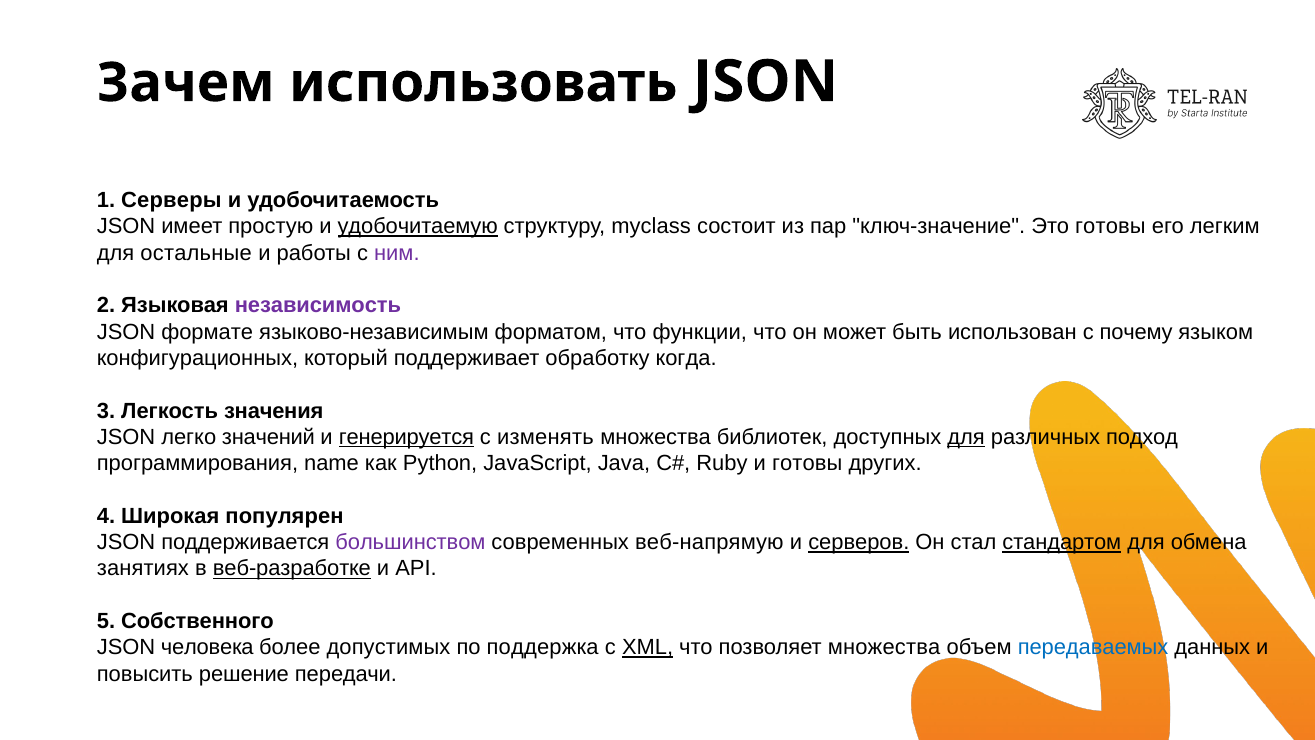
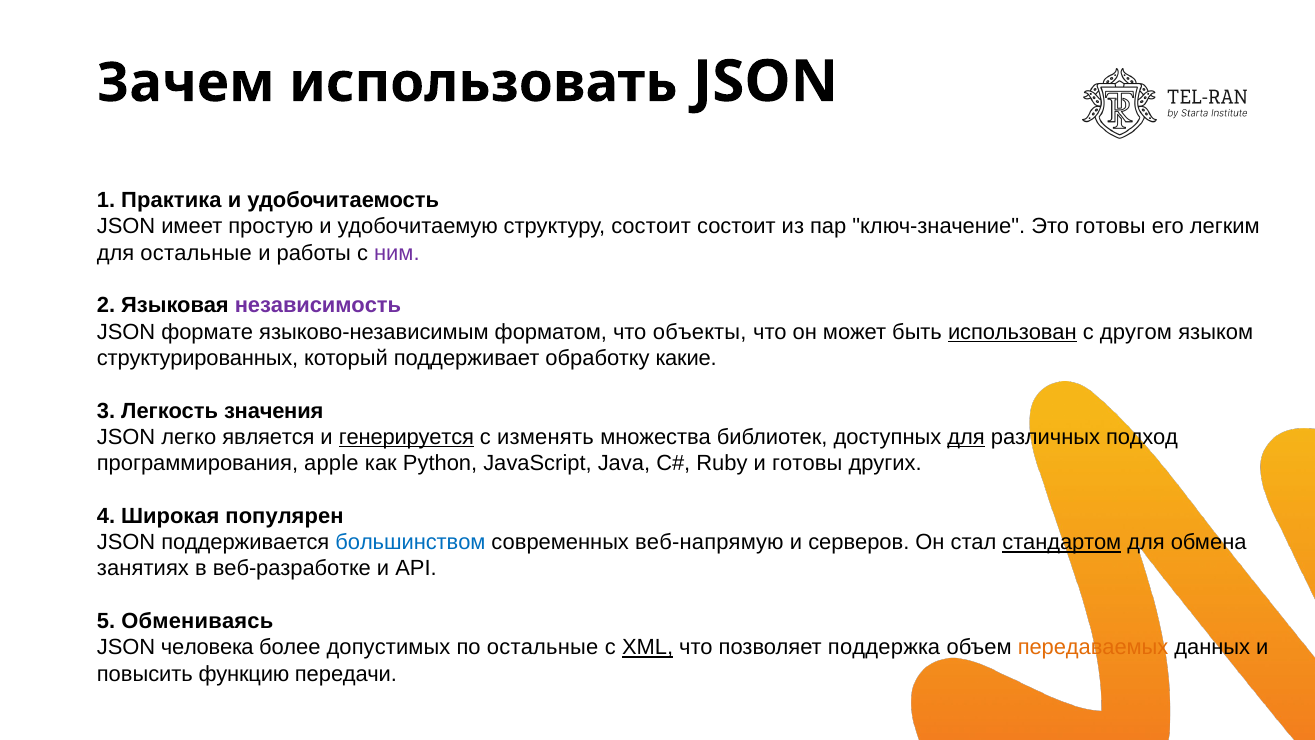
Серверы: Серверы -> Практика (171, 200)
удобочитаемую underline: present -> none (418, 227)
структуру myclass: myclass -> состоит (651, 227)
функции: функции -> объекты (700, 332)
использован underline: none -> present (1012, 332)
почему: почему -> другом (1136, 332)
конфигурационных: конфигурационных -> структурированных (198, 358)
когда: когда -> какие (686, 358)
значений: значений -> является (268, 437)
name: name -> apple (331, 463)
большинством colour: purple -> blue (410, 542)
серверов underline: present -> none (859, 542)
веб-разработке underline: present -> none (292, 569)
Собственного: Собственного -> Обмениваясь (197, 621)
по поддержка: поддержка -> остальные (543, 647)
позволяет множества: множества -> поддержка (884, 647)
передаваемых colour: blue -> orange (1093, 647)
решение: решение -> функцию (244, 674)
